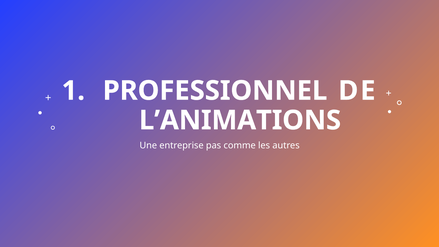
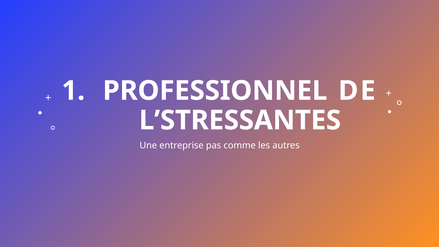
L’ANIMATIONS: L’ANIMATIONS -> L’STRESSANTES (240, 120)
